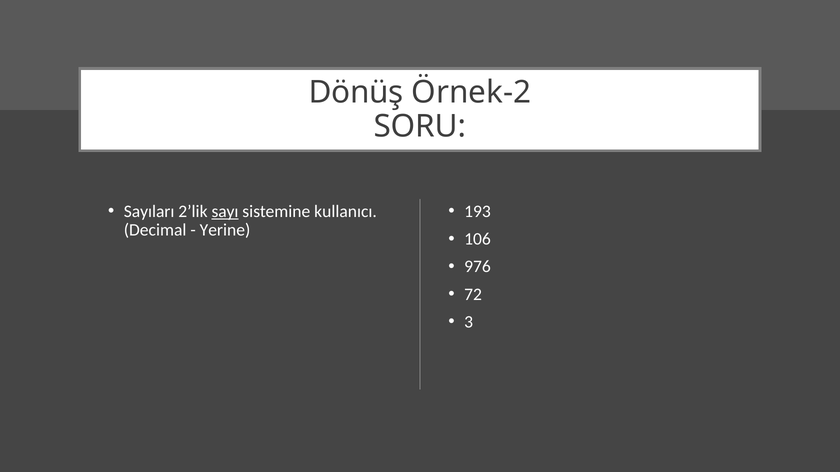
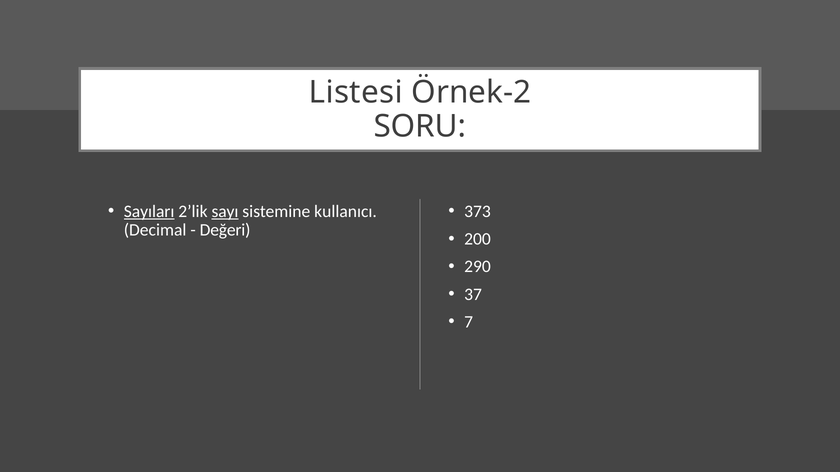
Dönüş: Dönüş -> Listesi (356, 92)
Sayıları underline: none -> present (149, 212)
193: 193 -> 373 (478, 212)
Yerine: Yerine -> Değeri (225, 230)
106: 106 -> 200 (478, 239)
976: 976 -> 290 (478, 267)
72: 72 -> 37 (473, 295)
3: 3 -> 7 (469, 322)
